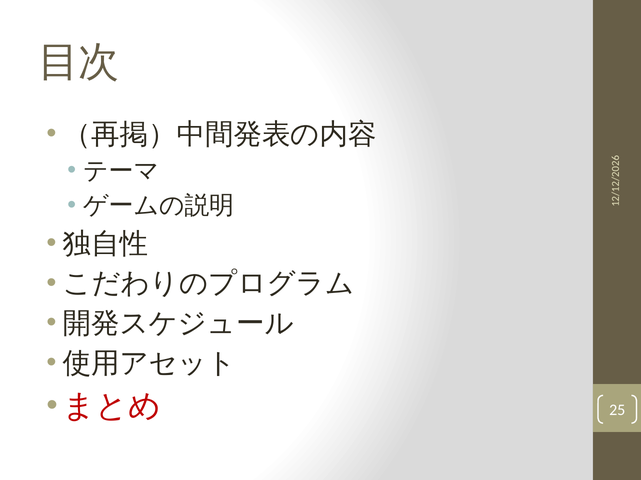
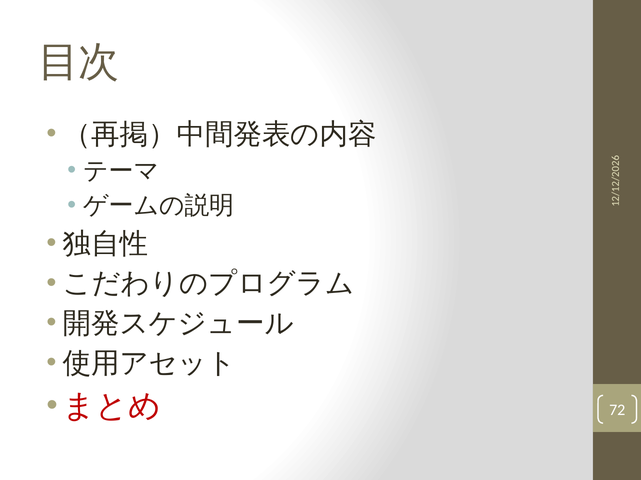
25: 25 -> 72 (617, 411)
